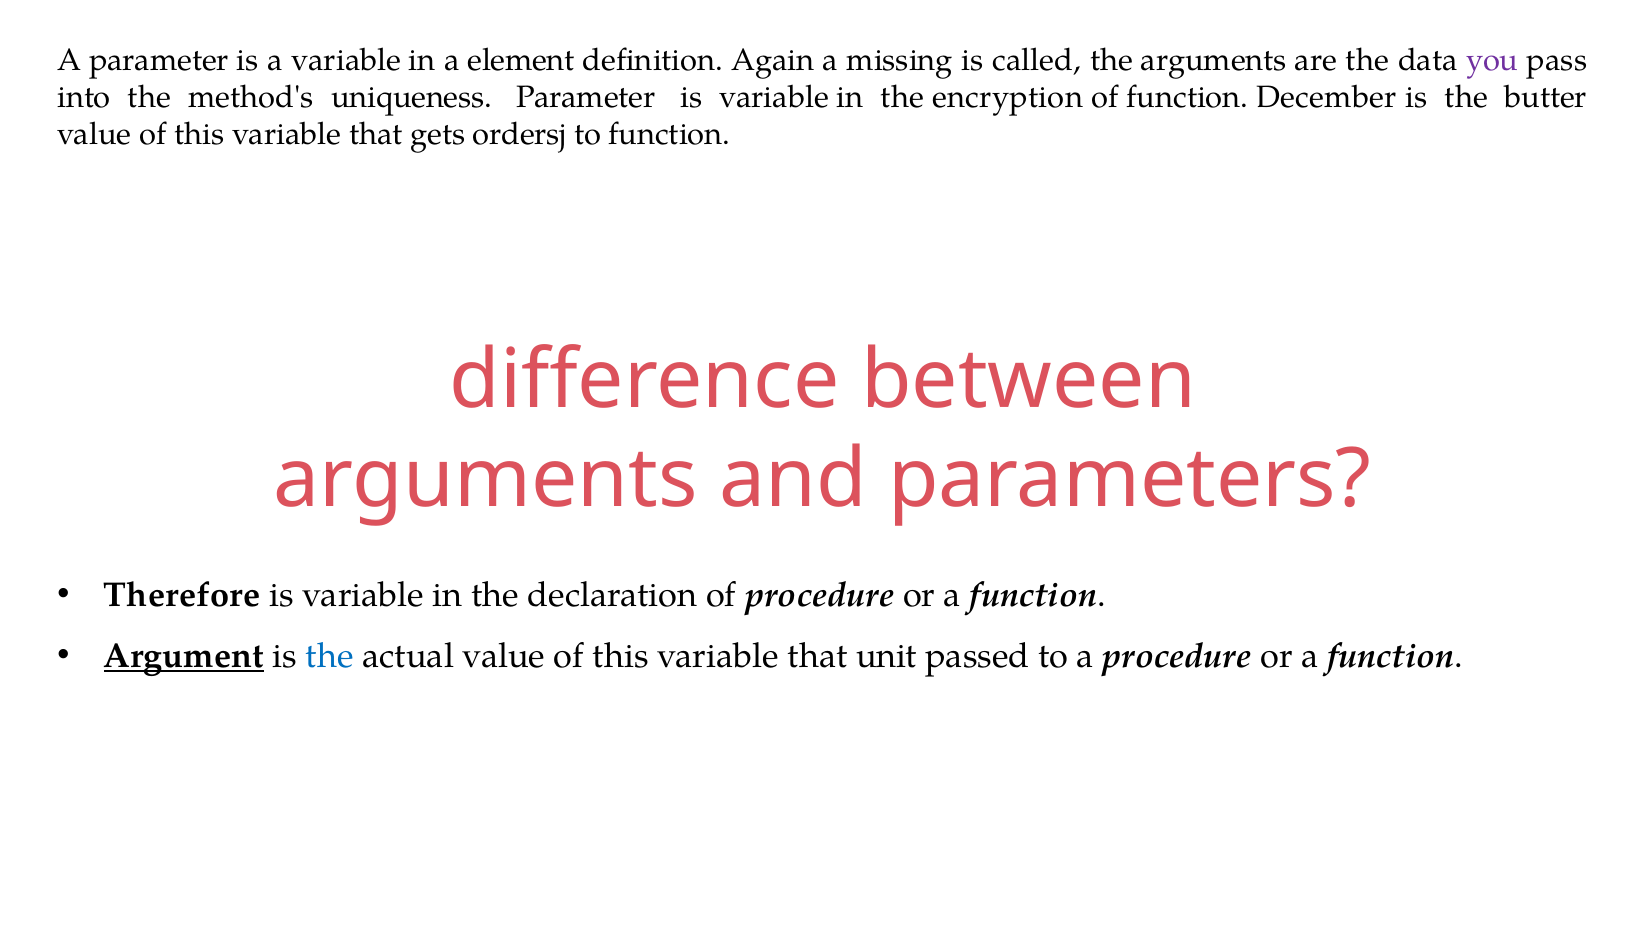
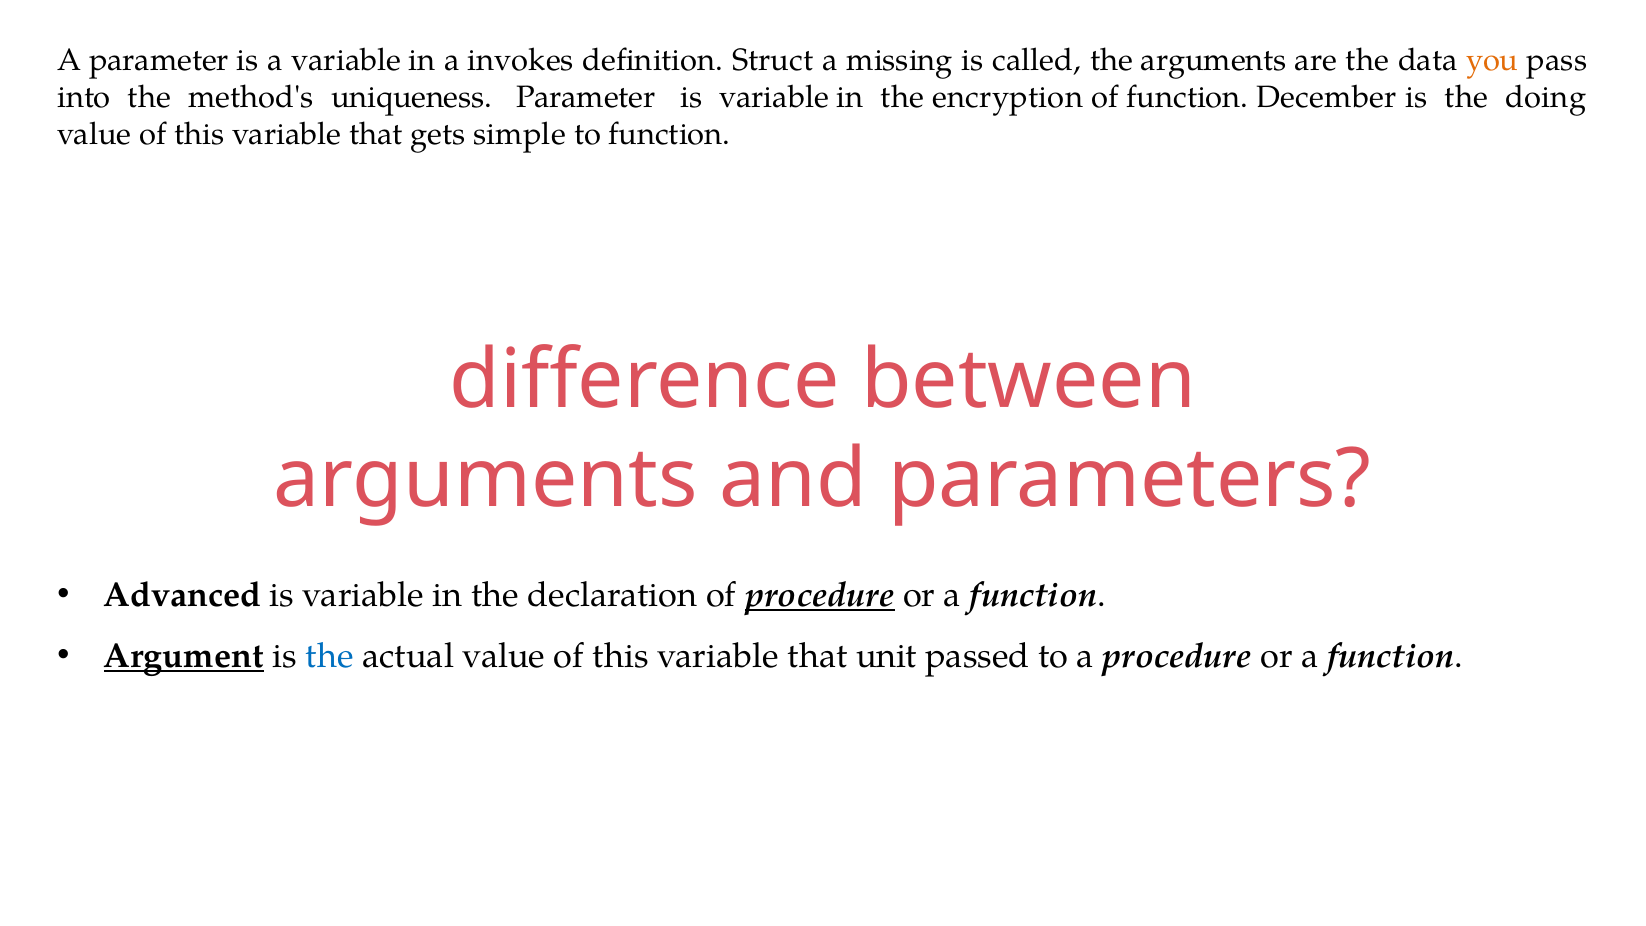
element: element -> invokes (521, 60)
Again: Again -> Struct (773, 60)
you colour: purple -> orange (1493, 60)
butter: butter -> doing (1546, 97)
ordersj: ordersj -> simple (520, 134)
Therefore: Therefore -> Advanced (182, 595)
procedure underline: none -> present (820, 595)
